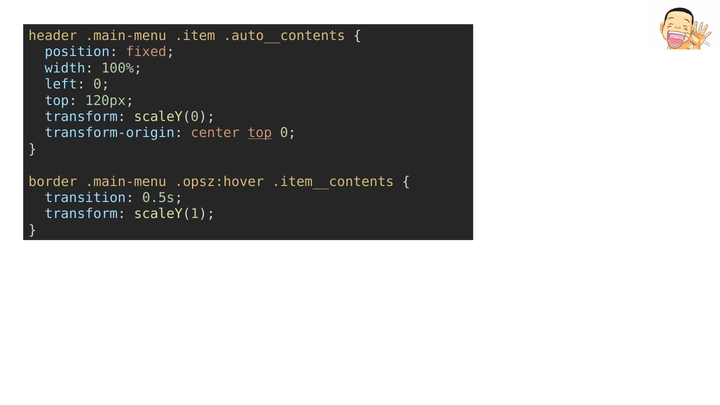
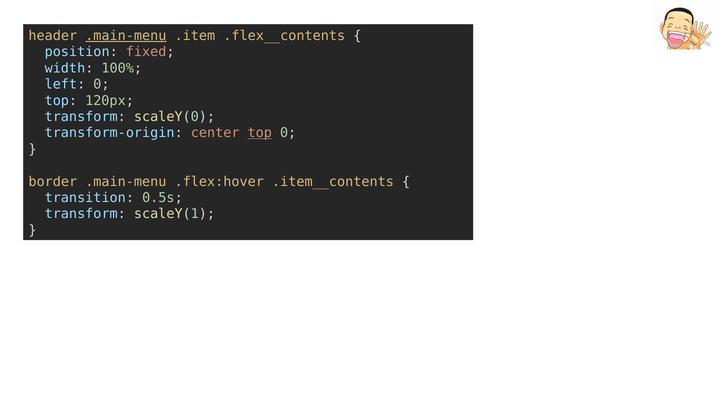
.main-menu underline: none -> present (126, 36)
.auto__contents: .auto__contents -> .flex__contents (284, 36)
.opsz:hover: .opsz:hover -> .flex:hover (219, 182)
